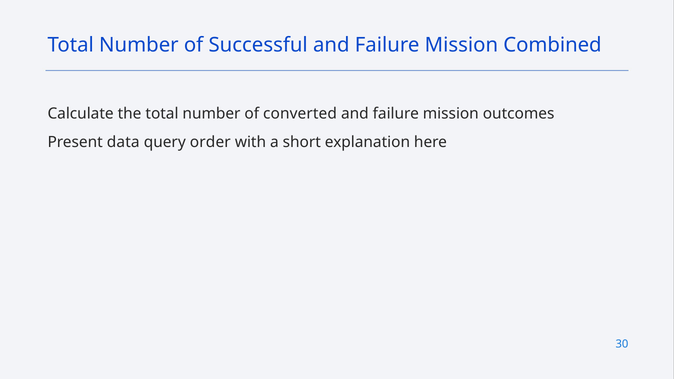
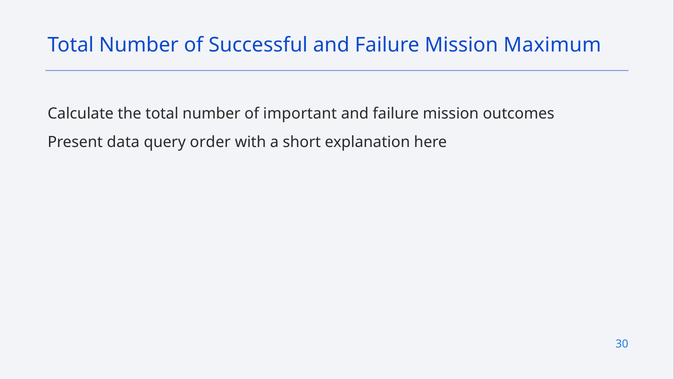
Combined: Combined -> Maximum (552, 45)
converted: converted -> important (300, 114)
